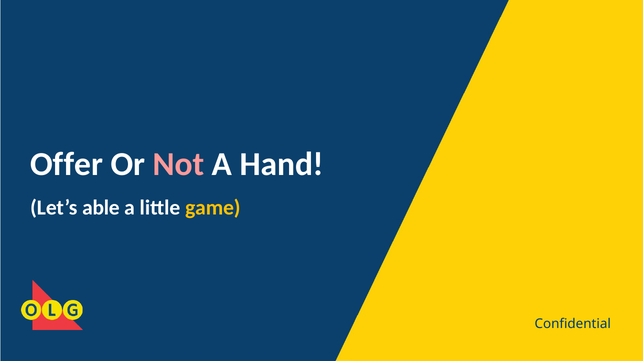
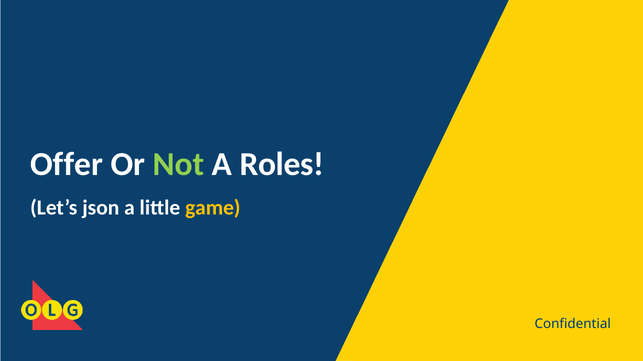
Not colour: pink -> light green (179, 164)
Hand: Hand -> Roles (282, 164)
able: able -> json (101, 208)
